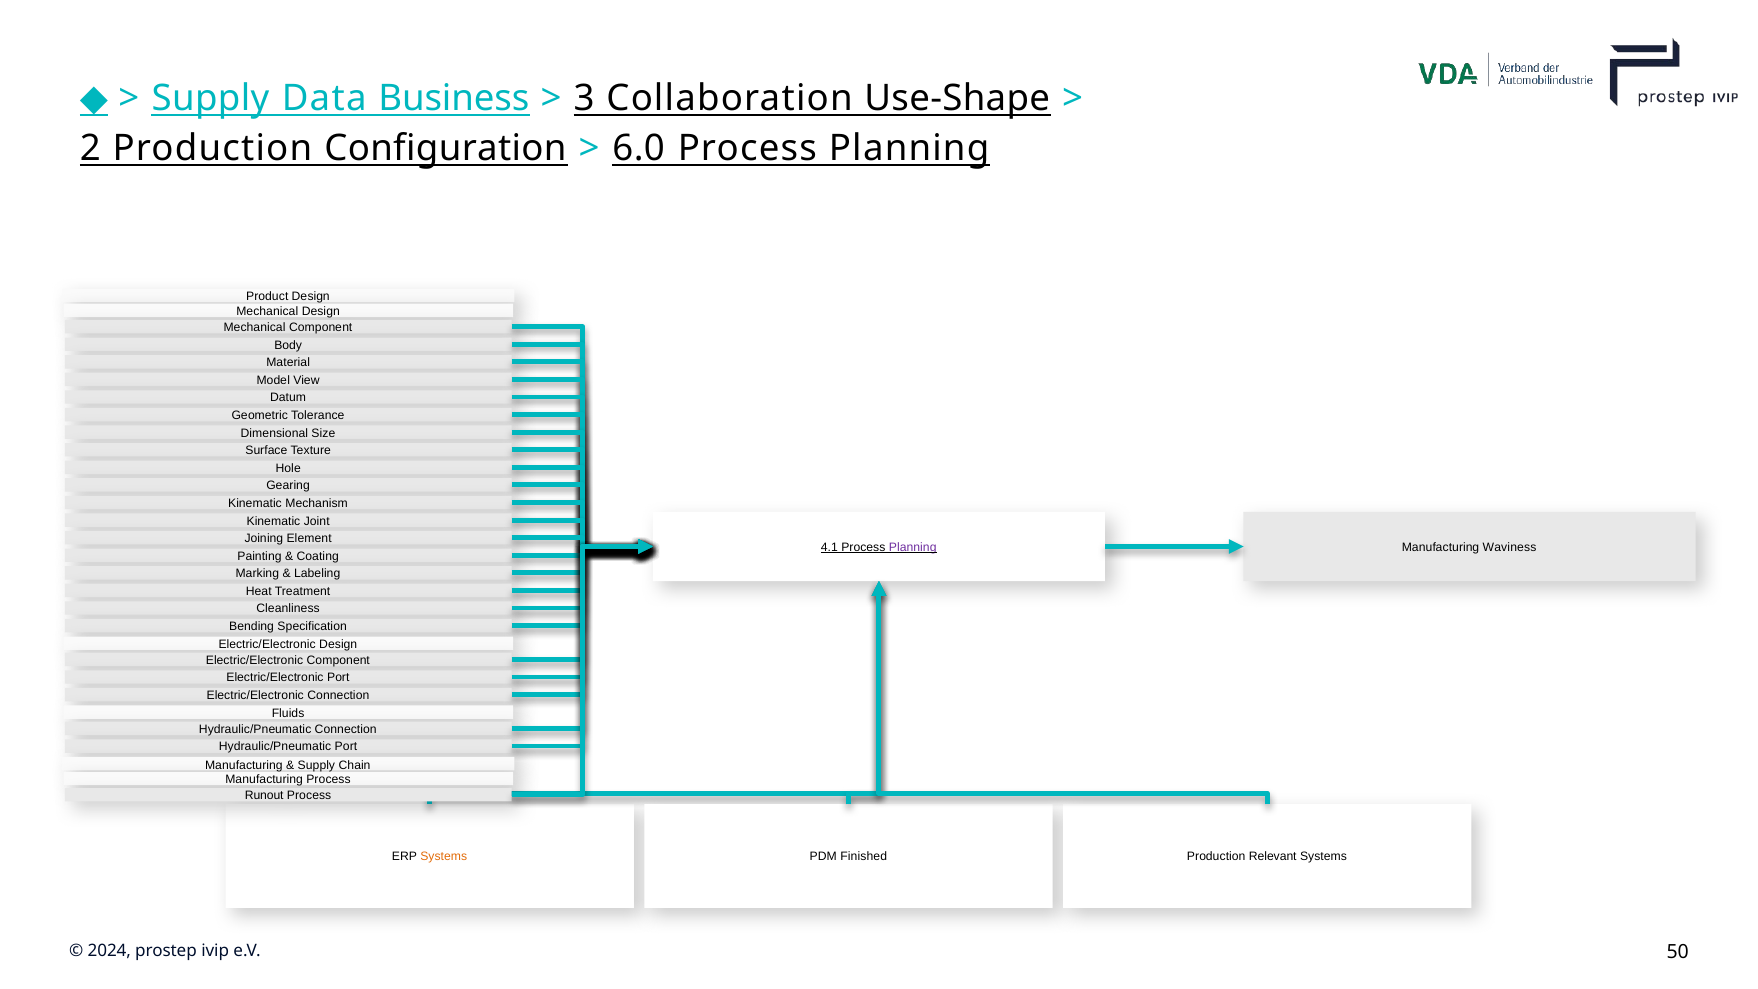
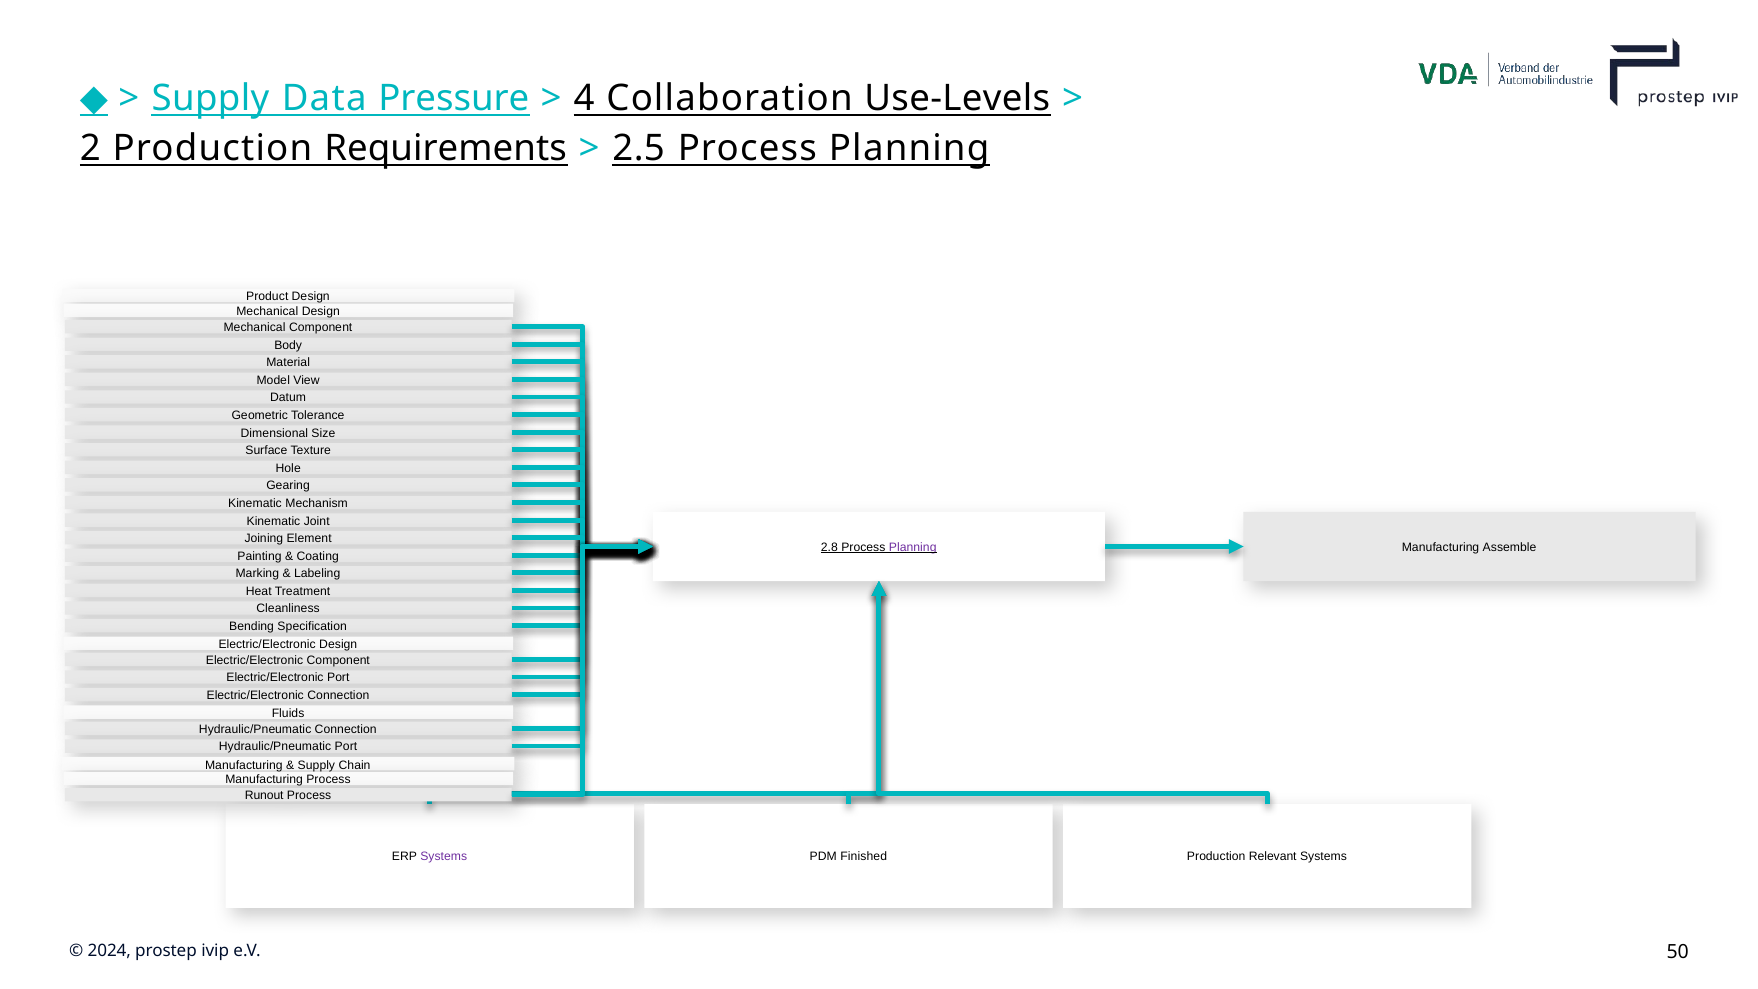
Business: Business -> Pressure (454, 99)
3: 3 -> 4 (584, 99)
Use-Shape: Use-Shape -> Use-Levels (957, 99)
Configuration: Configuration -> Requirements (446, 149)
6.0: 6.0 -> 2.5 (639, 149)
4.1: 4.1 -> 2.8 (829, 547)
Waviness: Waviness -> Assemble (1510, 547)
Systems colour: orange -> purple (444, 857)
